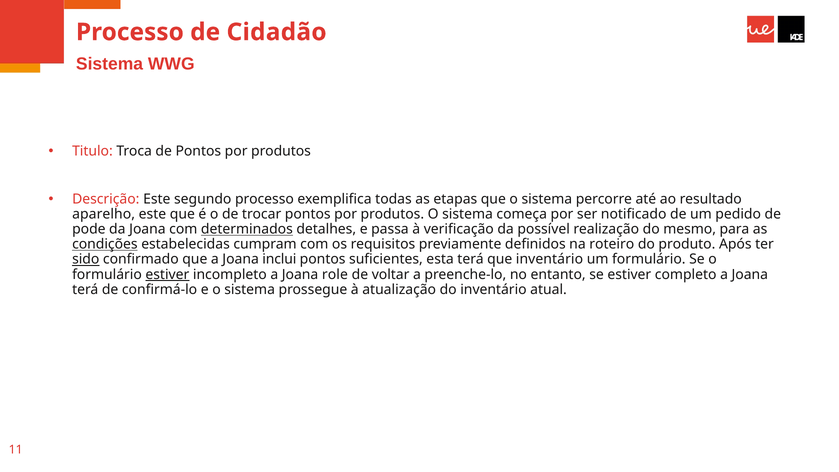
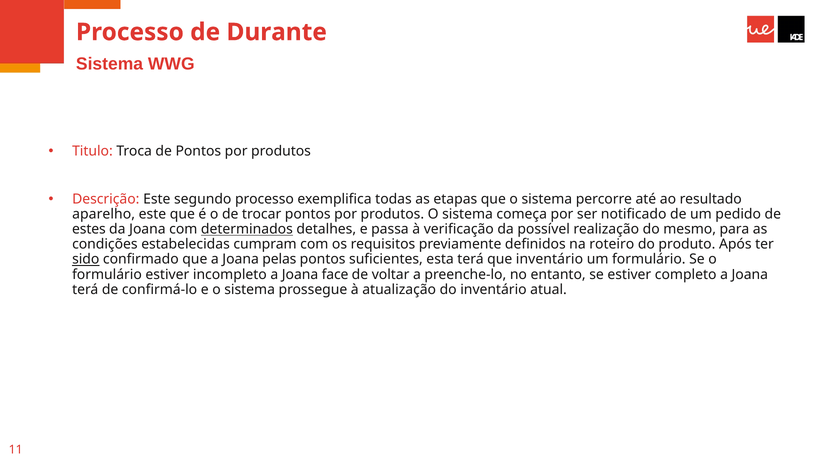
Cidadão: Cidadão -> Durante (277, 32)
pode: pode -> estes (89, 229)
condições underline: present -> none (105, 244)
inclui: inclui -> pelas (279, 259)
estiver underline: present -> none (167, 274)
role: role -> face (335, 274)
